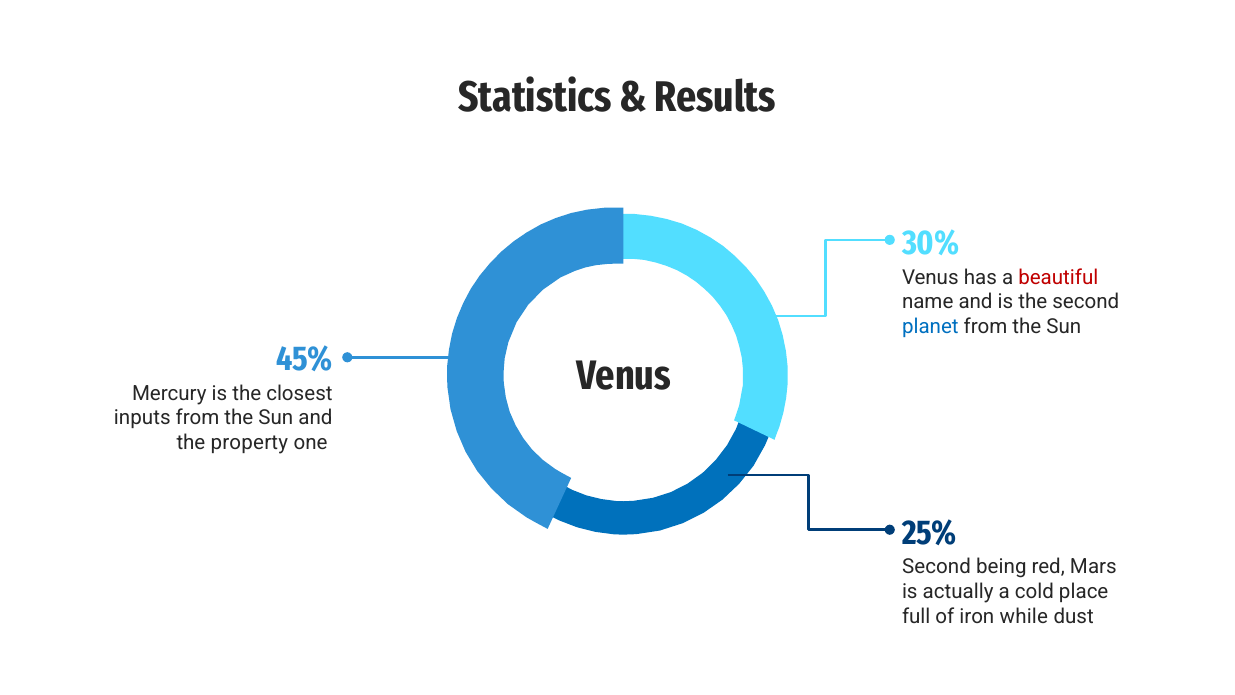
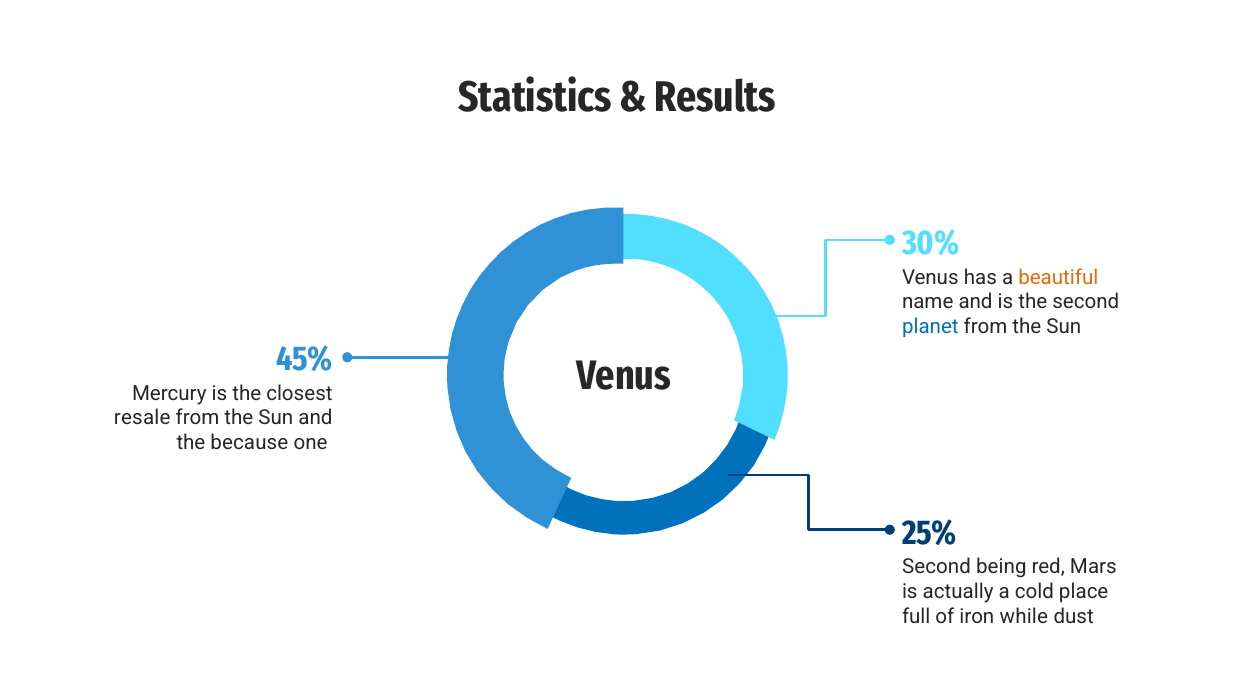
beautiful colour: red -> orange (1058, 277)
inputs: inputs -> resale (142, 418)
property: property -> because (249, 442)
